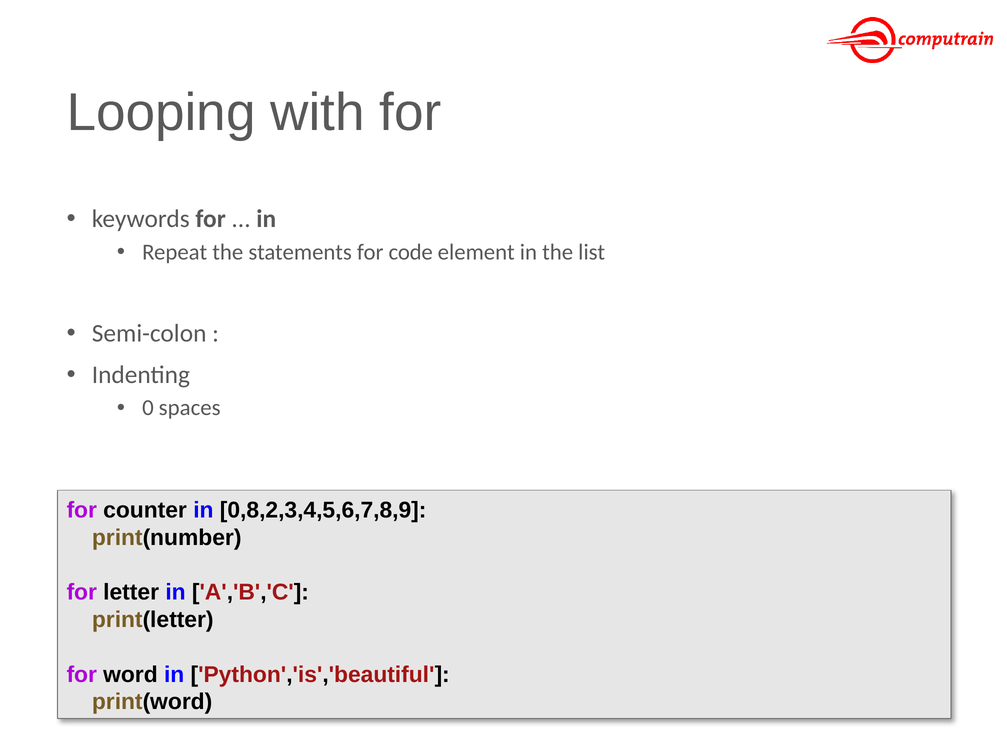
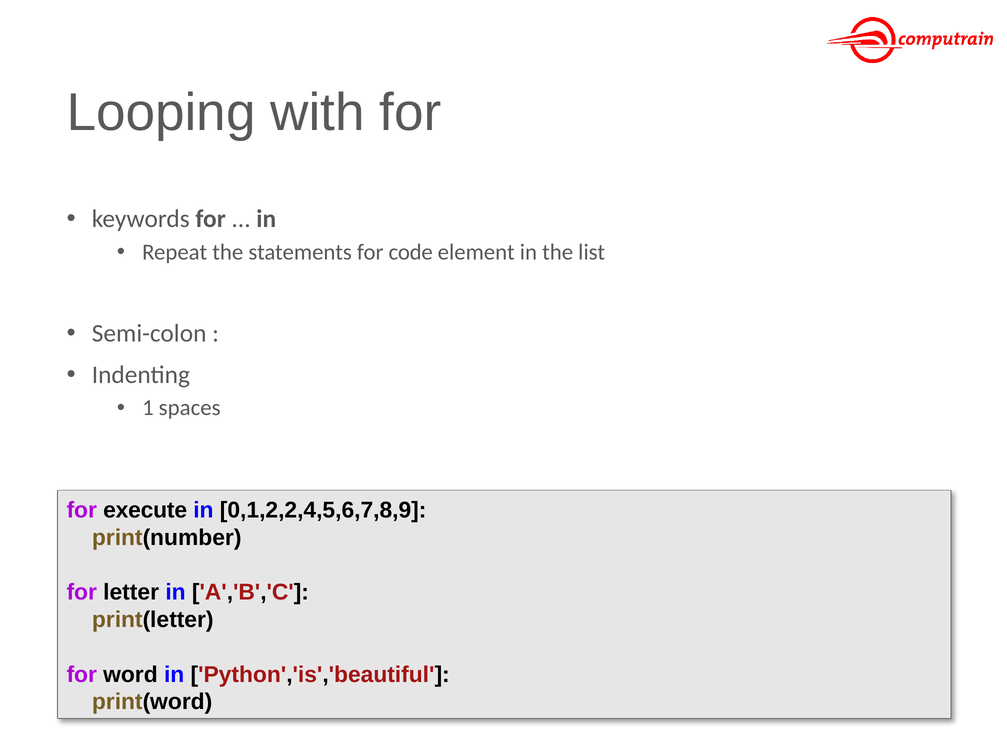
0: 0 -> 1 (148, 408)
counter: counter -> execute (145, 510)
0,8,2,3,4,5,6,7,8,9: 0,8,2,3,4,5,6,7,8,9 -> 0,1,2,2,4,5,6,7,8,9 (323, 510)
